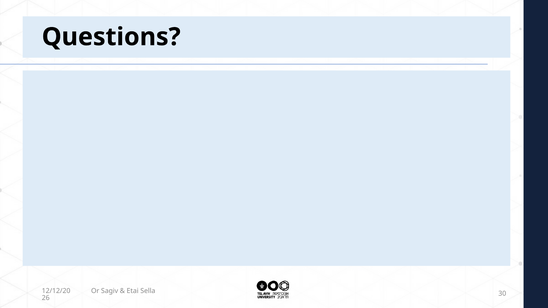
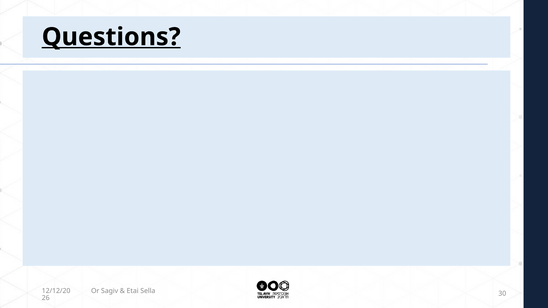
Questions underline: none -> present (111, 37)
